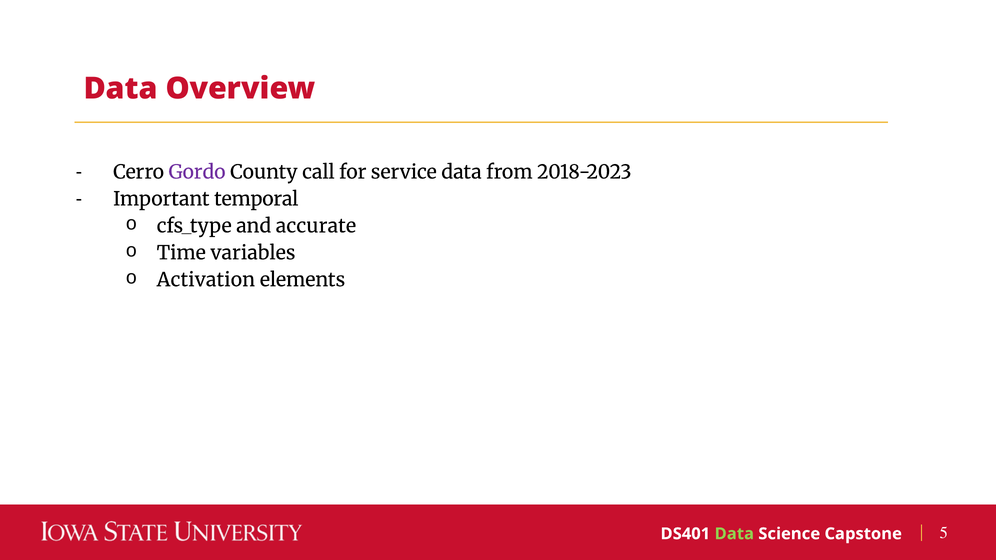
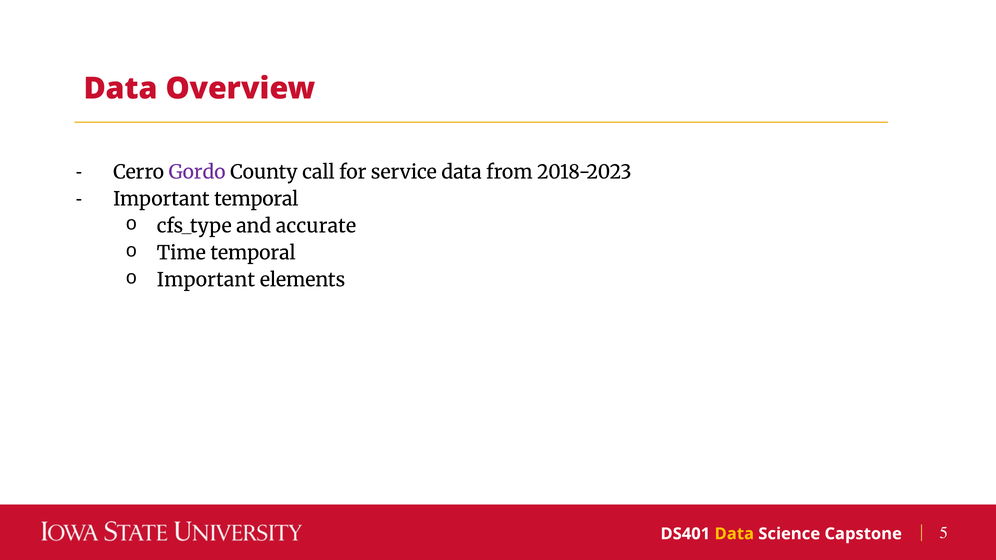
Time variables: variables -> temporal (253, 253)
Activation: Activation -> Important (206, 280)
Data colour: light green -> yellow (734, 534)
